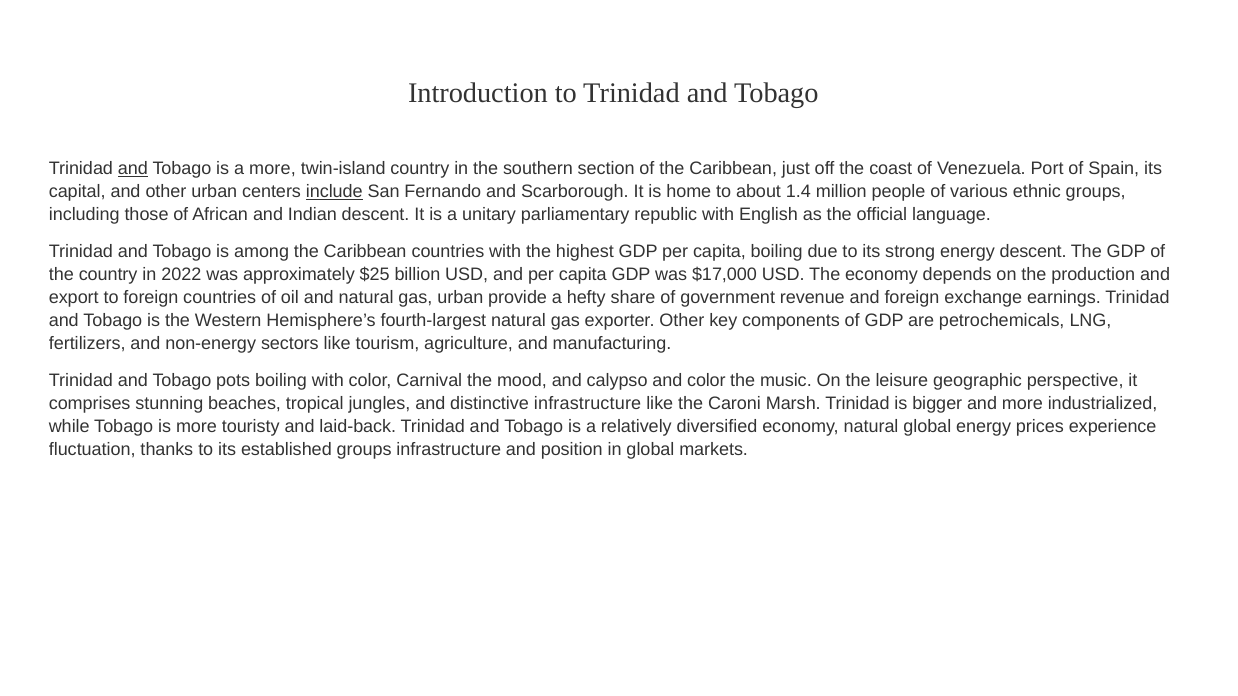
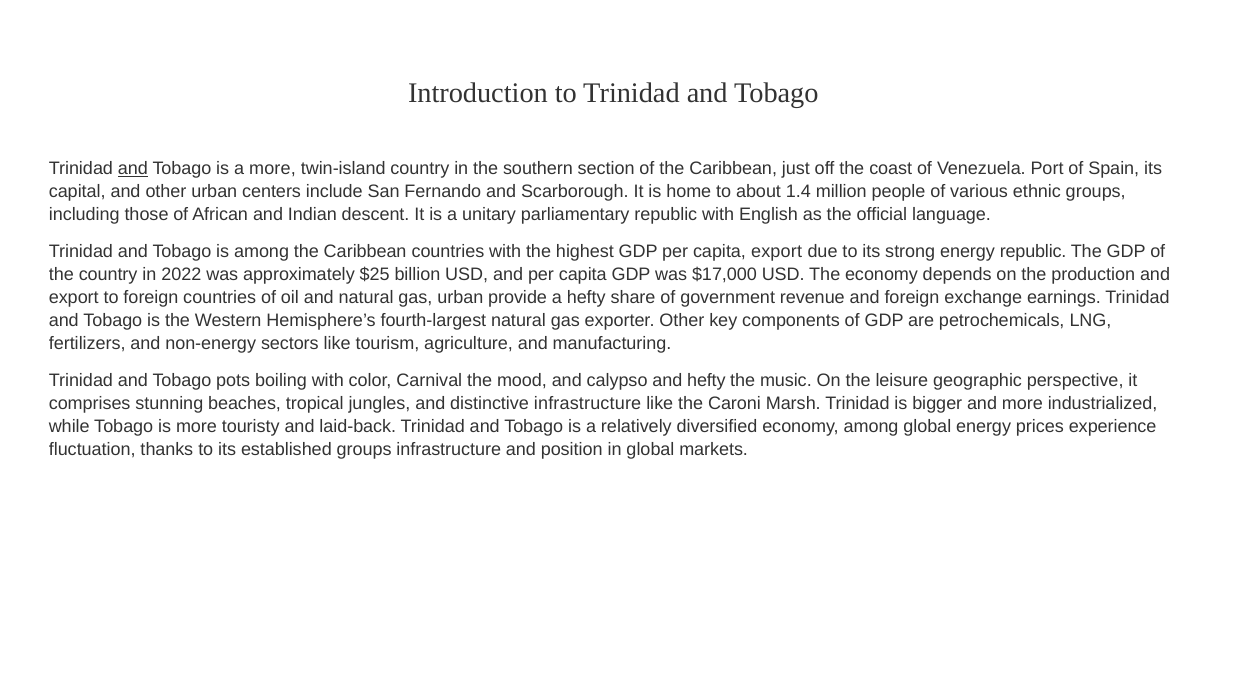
include underline: present -> none (334, 192)
capita boiling: boiling -> export (777, 252)
energy descent: descent -> republic (1033, 252)
and color: color -> hefty (706, 380)
economy natural: natural -> among (871, 426)
